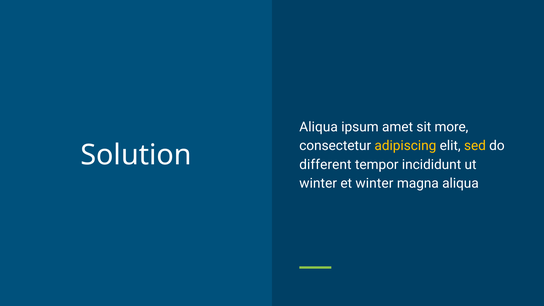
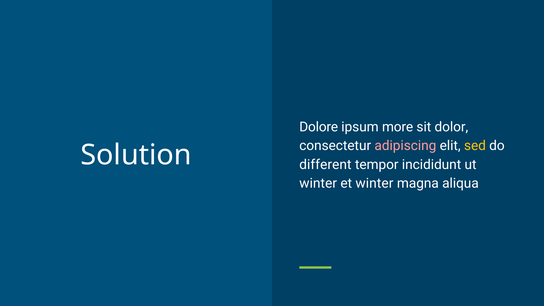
Aliqua: Aliqua -> Dolore (319, 127)
amet: amet -> more (398, 127)
more: more -> dolor (451, 127)
adipiscing colour: yellow -> pink (405, 146)
